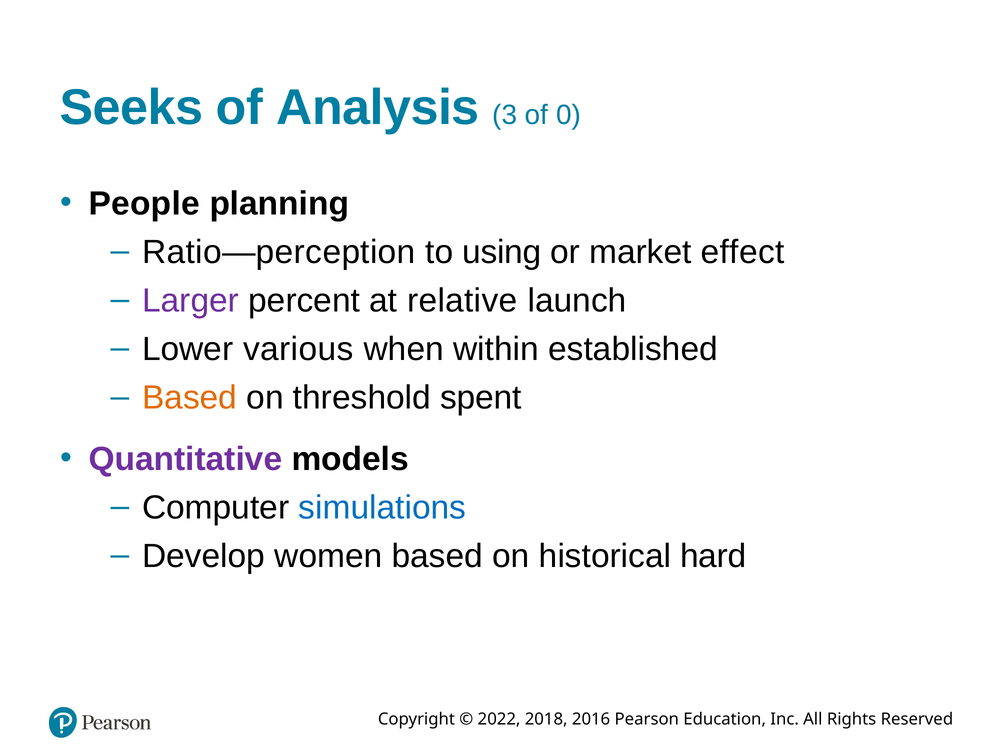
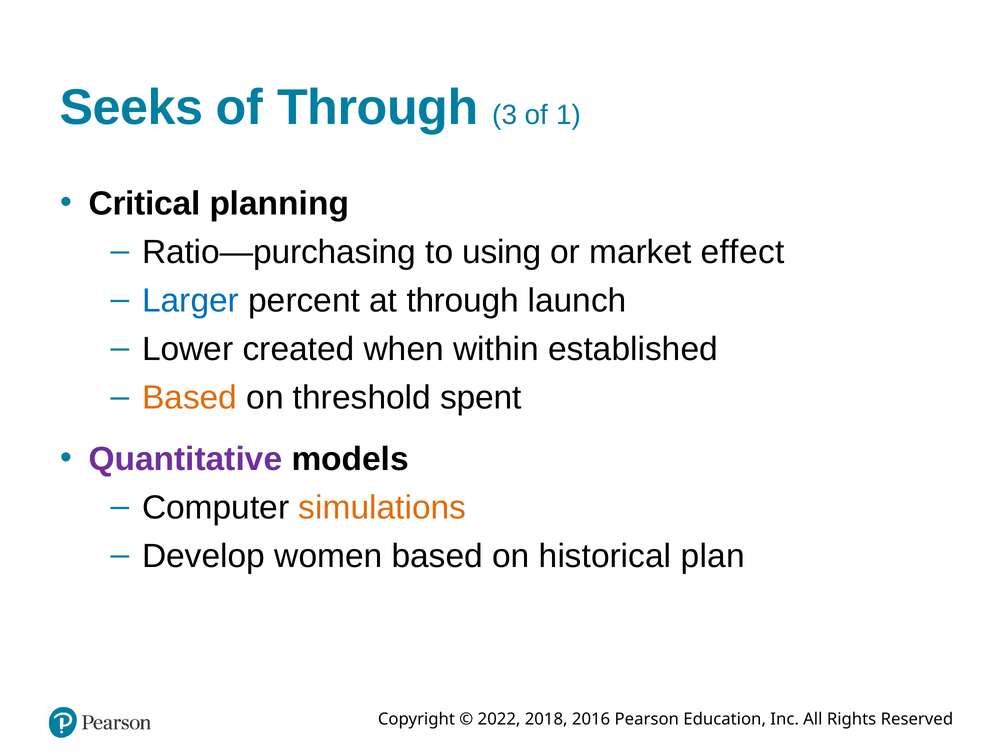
of Analysis: Analysis -> Through (378, 108)
0: 0 -> 1 (568, 115)
People: People -> Critical (145, 204)
Ratio—perception: Ratio—perception -> Ratio—purchasing (279, 252)
Larger colour: purple -> blue (191, 301)
at relative: relative -> through (463, 301)
various: various -> created (299, 350)
simulations colour: blue -> orange (382, 508)
hard: hard -> plan (713, 557)
